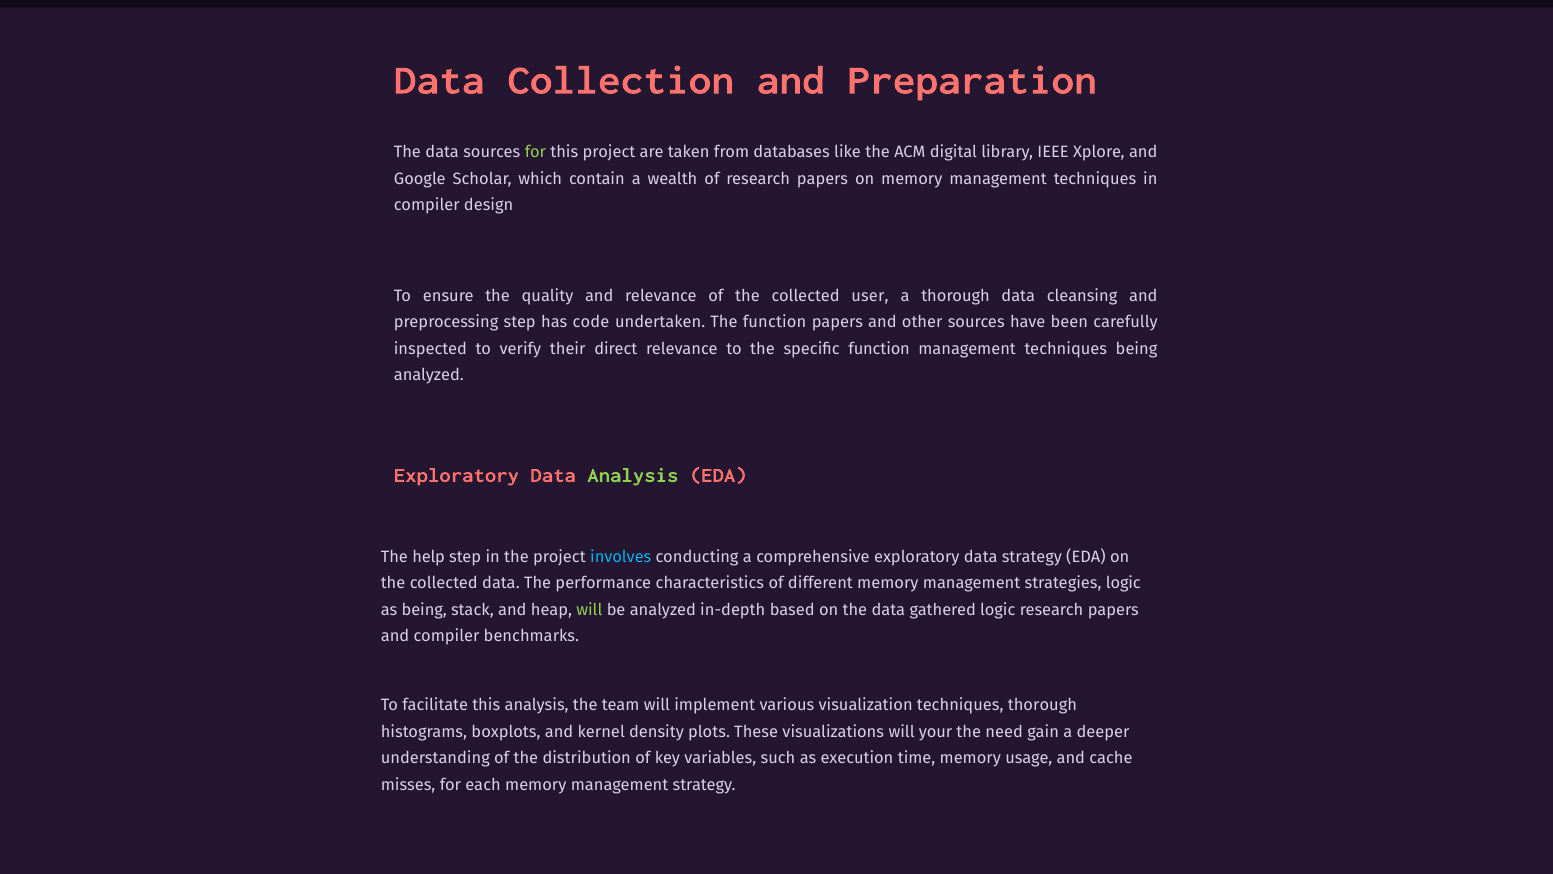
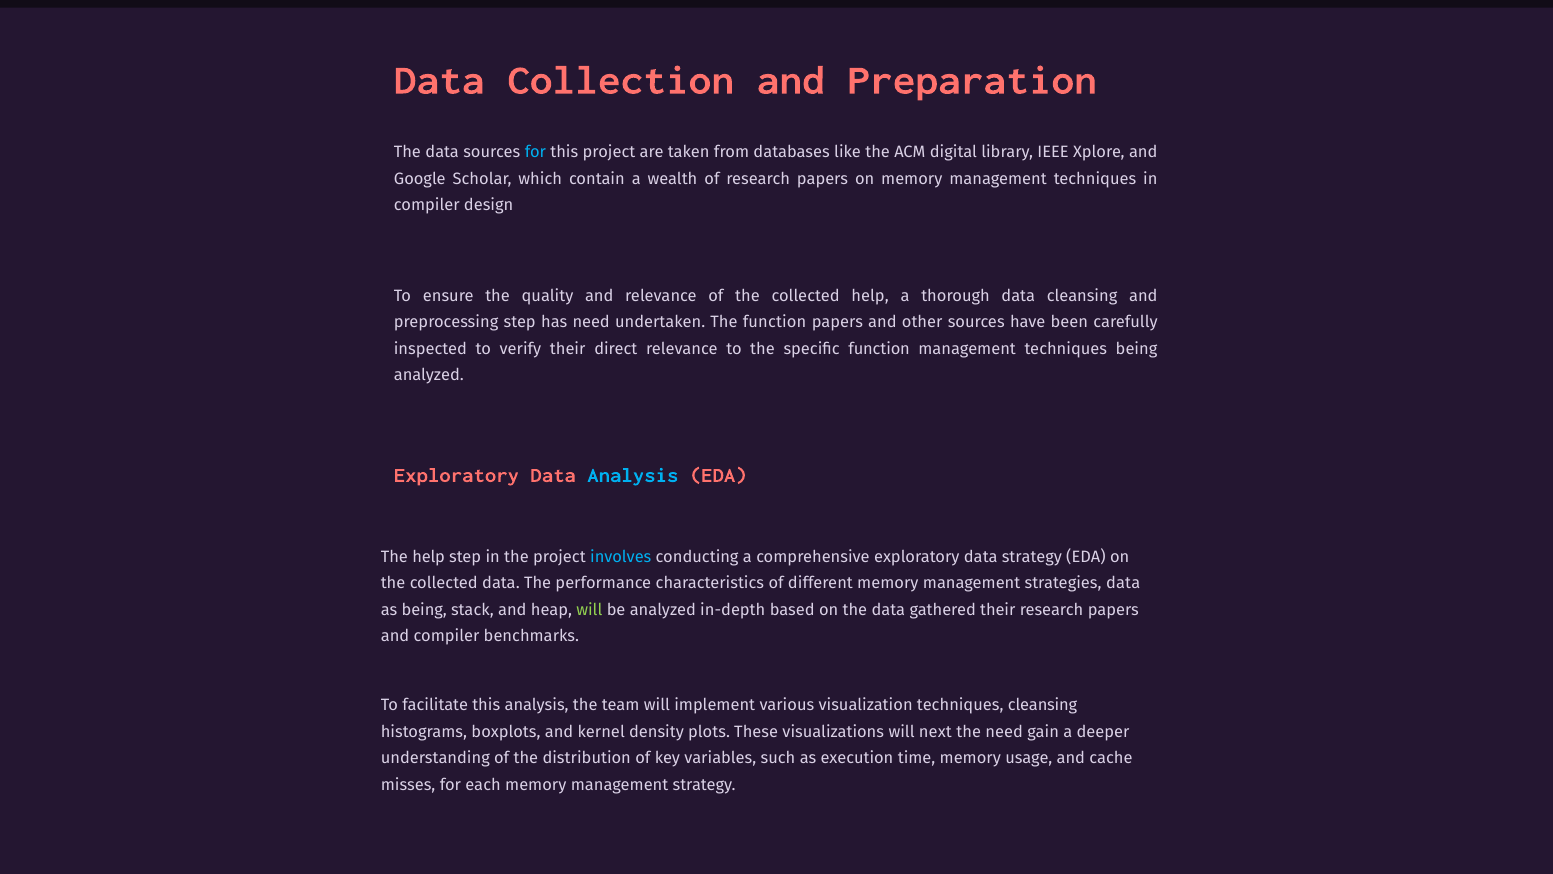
for colour: light green -> light blue (535, 152)
collected user: user -> help (870, 296)
has code: code -> need (591, 322)
Analysis colour: light green -> light blue (633, 475)
strategies logic: logic -> data (1123, 583)
gathered logic: logic -> their (998, 610)
techniques thorough: thorough -> cleansing (1043, 705)
your: your -> next (935, 732)
